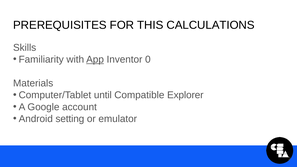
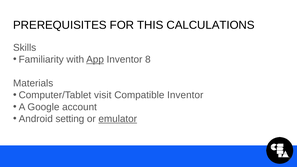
0: 0 -> 8 (148, 59)
until: until -> visit (103, 95)
Compatible Explorer: Explorer -> Inventor (185, 95)
emulator underline: none -> present (118, 119)
